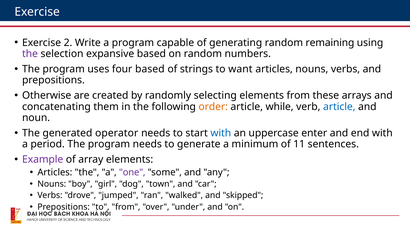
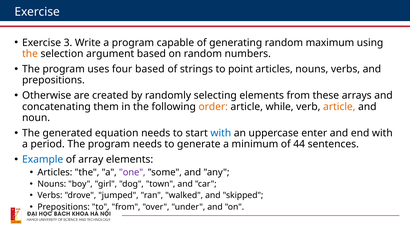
2: 2 -> 3 (68, 43)
remaining: remaining -> maximum (330, 43)
the colour: purple -> orange (30, 54)
expansive: expansive -> argument (110, 54)
want: want -> point (241, 69)
article colour: blue -> orange (339, 106)
operator: operator -> equation (117, 133)
11: 11 -> 44 (299, 144)
Example colour: purple -> blue (43, 159)
